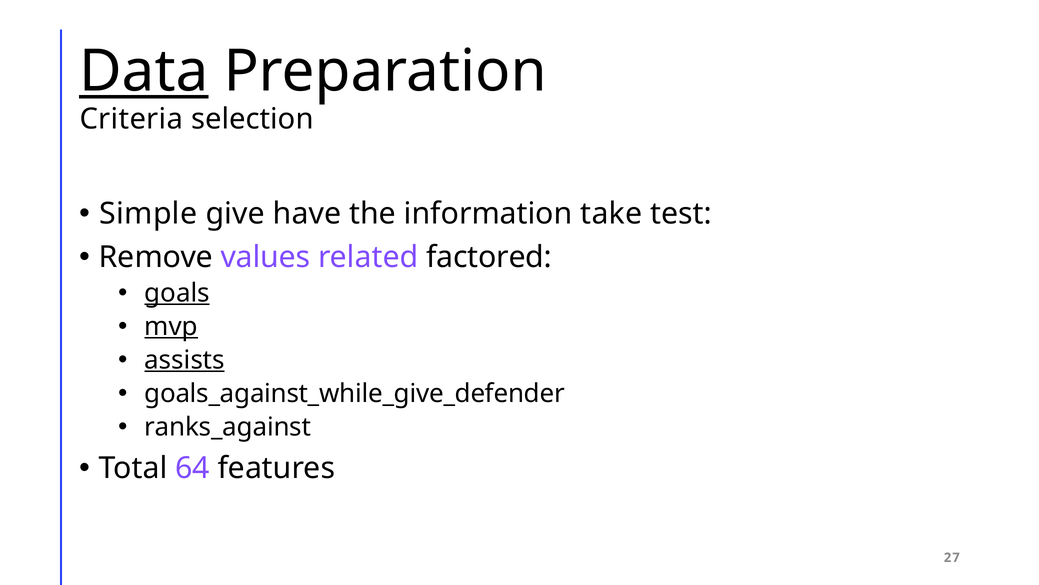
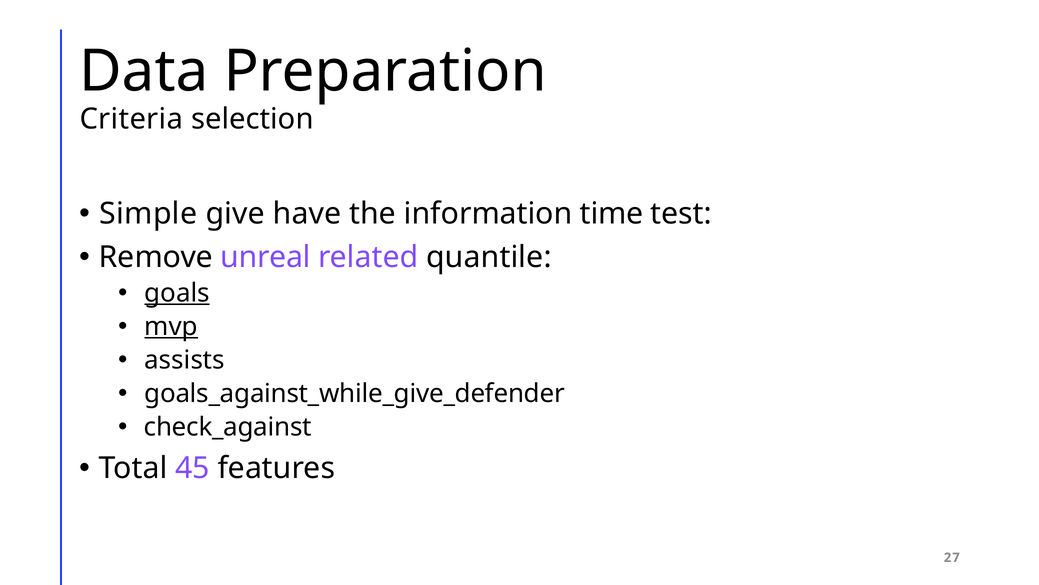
Data underline: present -> none (144, 71)
take: take -> time (612, 214)
values: values -> unreal (266, 257)
factored: factored -> quantile (489, 257)
assists underline: present -> none (185, 360)
ranks_against: ranks_against -> check_against (228, 427)
64: 64 -> 45 (192, 468)
